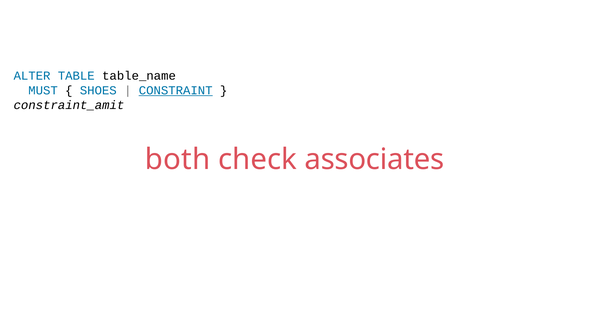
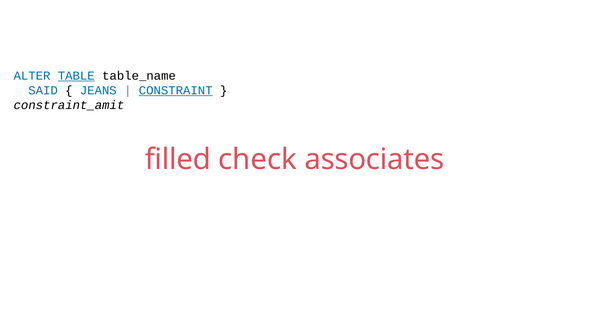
TABLE underline: none -> present (76, 76)
MUST: MUST -> SAID (43, 91)
SHOES: SHOES -> JEANS (98, 91)
both: both -> filled (178, 160)
